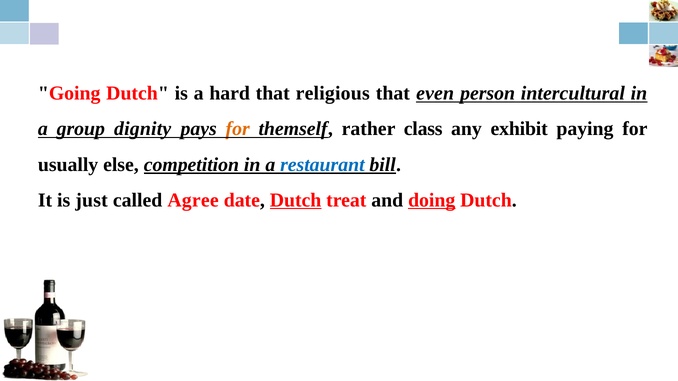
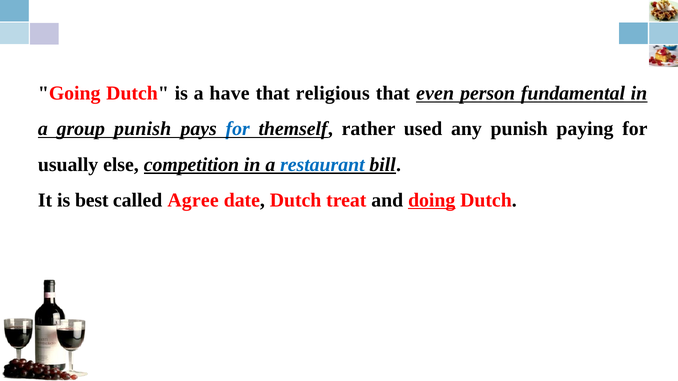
hard: hard -> have (230, 93)
intercultural: intercultural -> fundamental (573, 93)
group dignity: dignity -> punish (143, 129)
for colour: orange -> blue (238, 129)
class: class -> used (423, 129)
any exhibit: exhibit -> punish (519, 129)
just: just -> best (92, 200)
Dutch underline: present -> none (296, 200)
